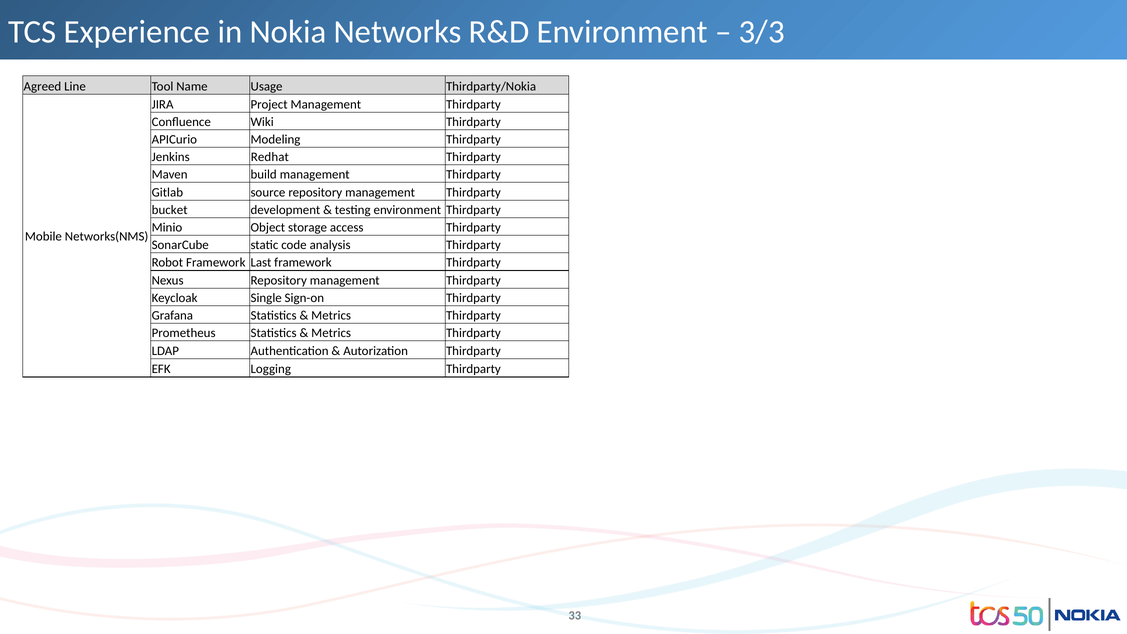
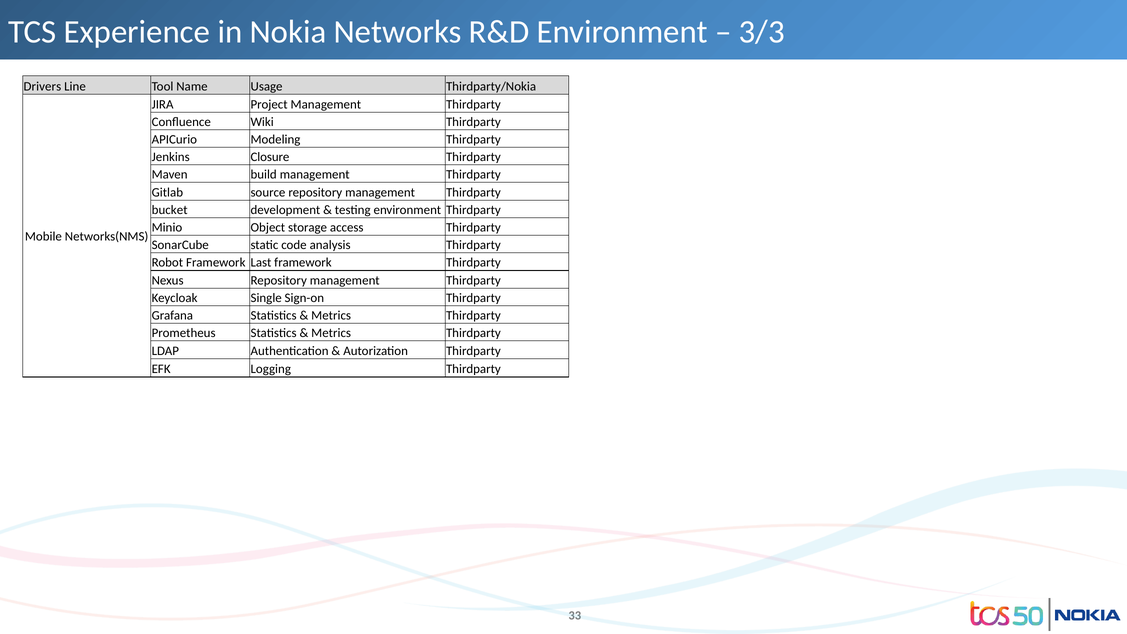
Agreed: Agreed -> Drivers (42, 87)
Redhat: Redhat -> Closure (270, 157)
